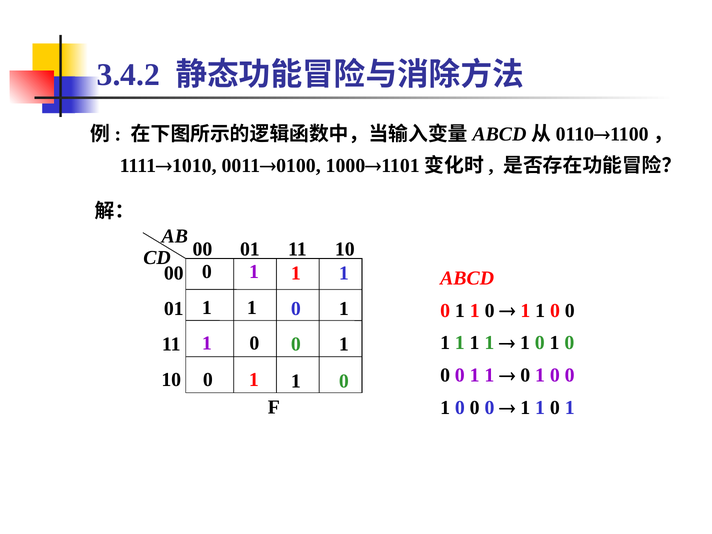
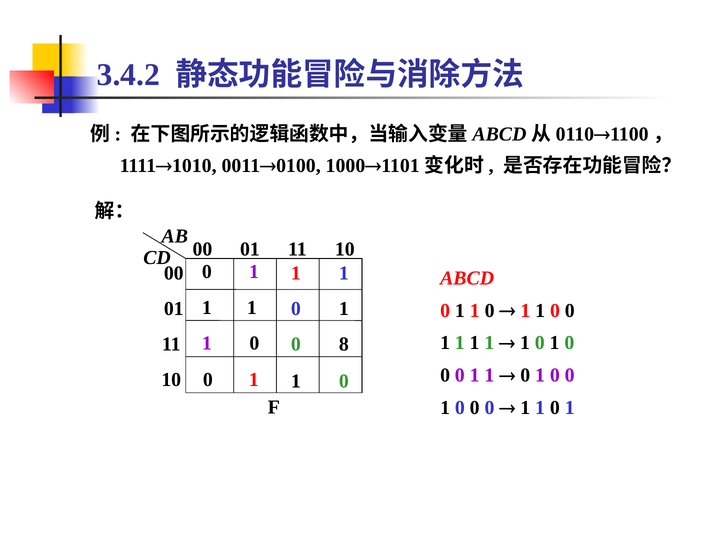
1: 1 -> 8 (344, 344)
